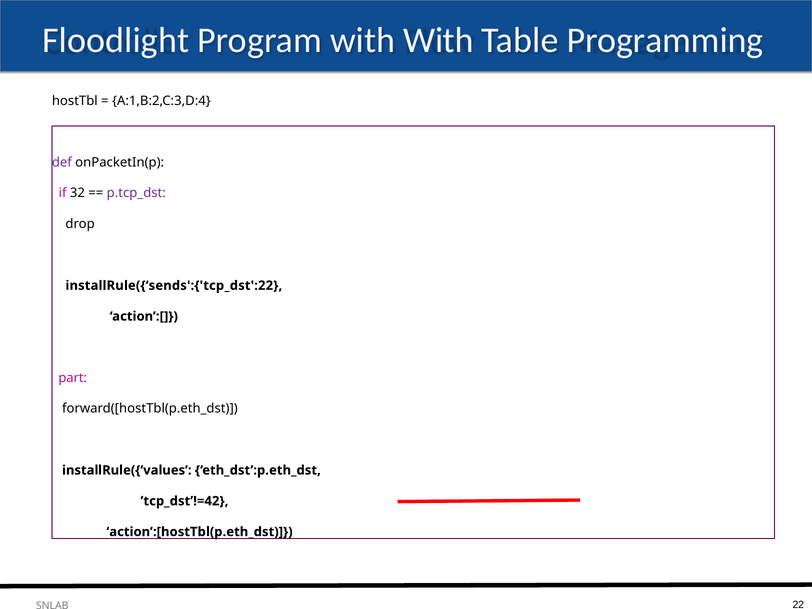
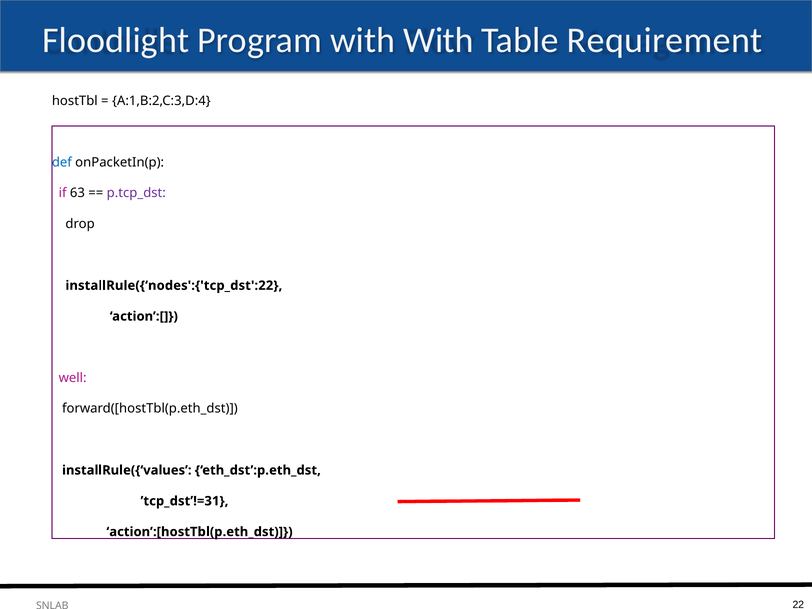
Programming: Programming -> Requirement (665, 41)
def colour: purple -> blue (62, 162)
32: 32 -> 63 (77, 193)
installRule({‘sends':{'tcp_dst':22: installRule({‘sends':{'tcp_dst':22 -> installRule({‘nodes':{'tcp_dst':22 (174, 286)
part: part -> well (73, 378)
’tcp_dst’!=42: ’tcp_dst’!=42 -> ’tcp_dst’!=31 (184, 501)
